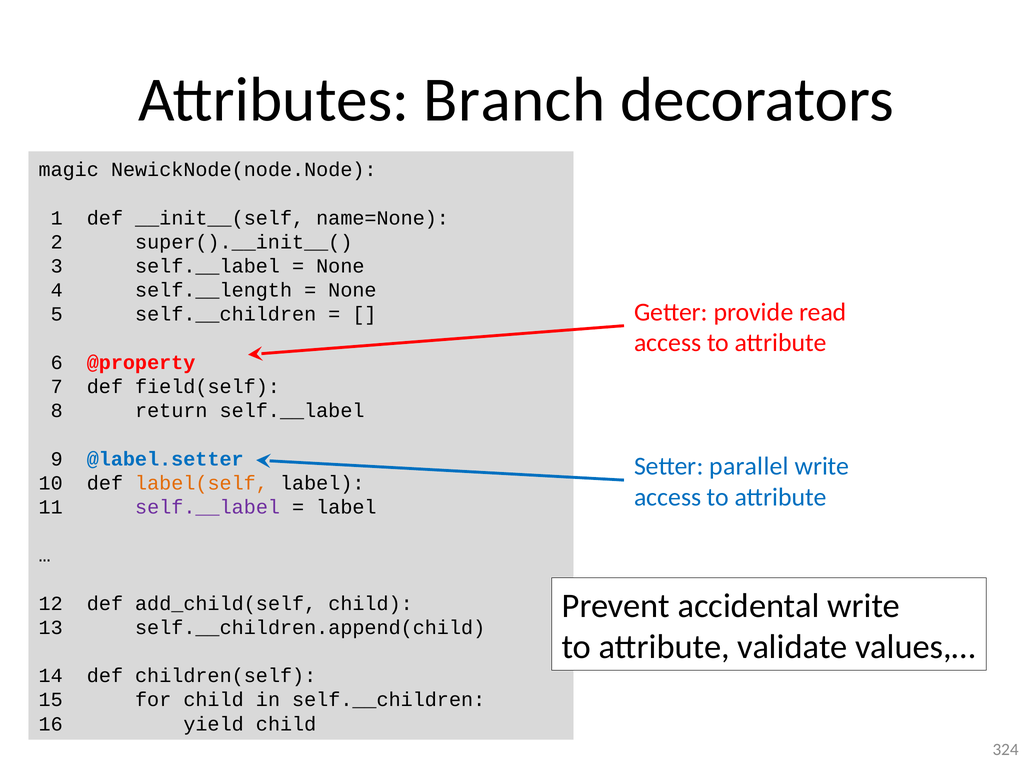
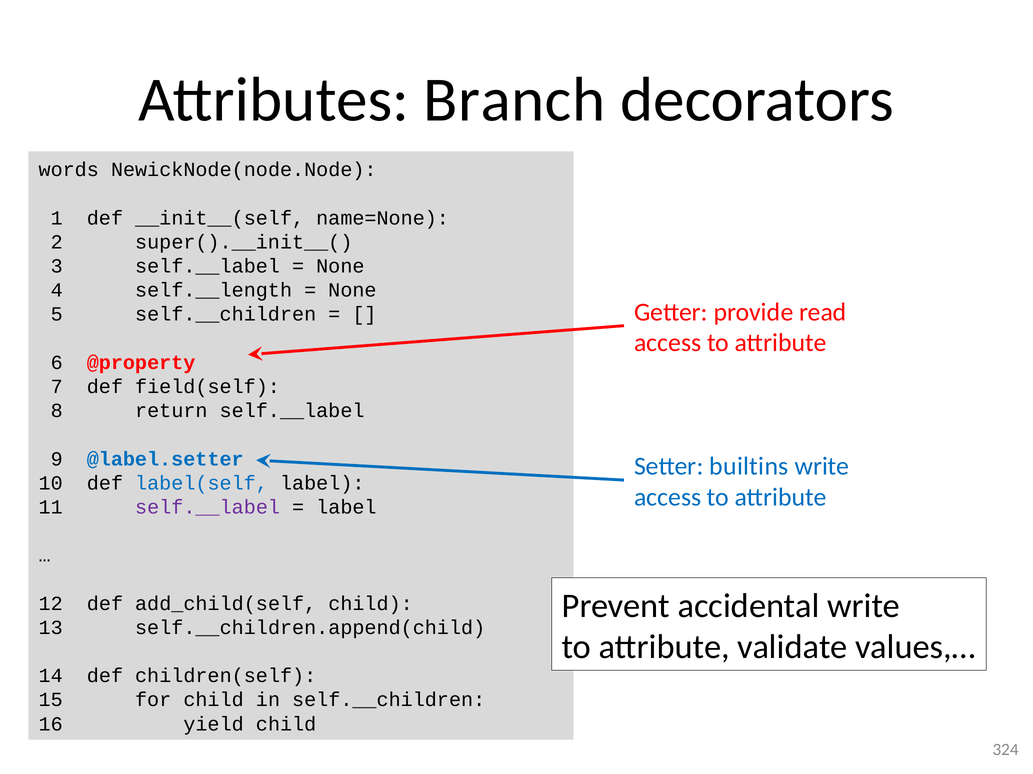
magic: magic -> words (69, 170)
parallel: parallel -> builtins (749, 467)
label(self colour: orange -> blue (201, 483)
